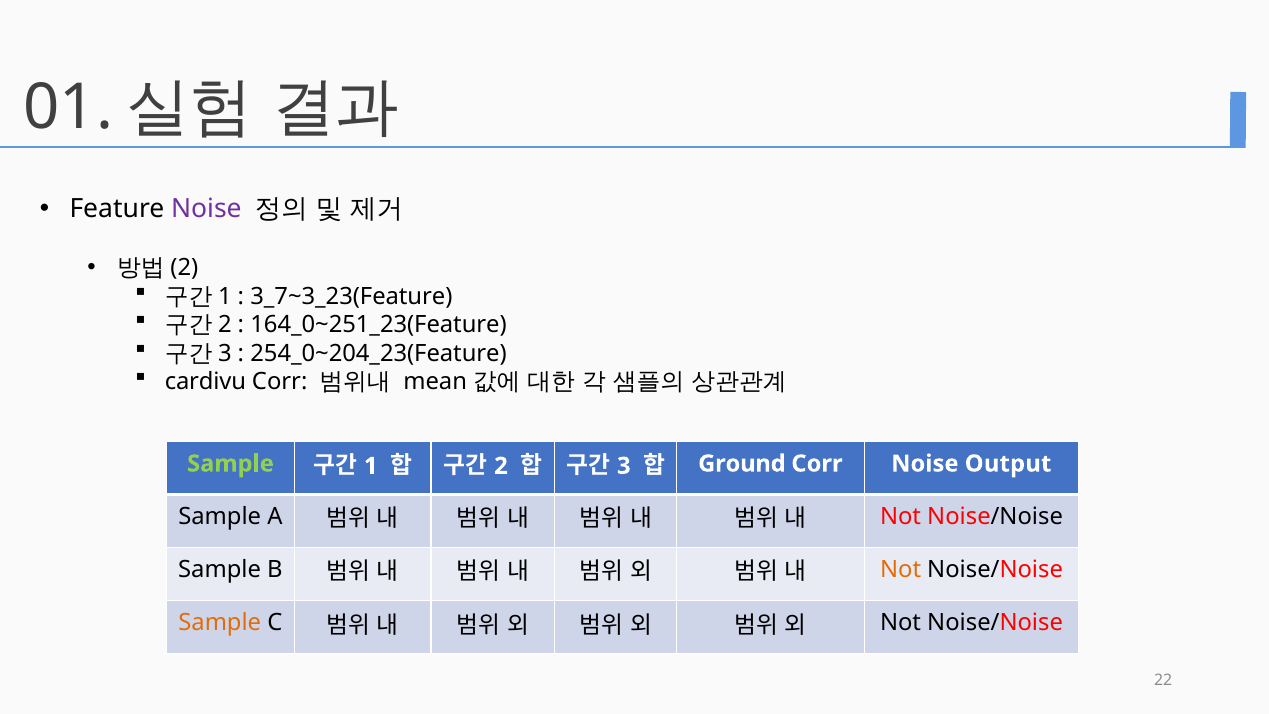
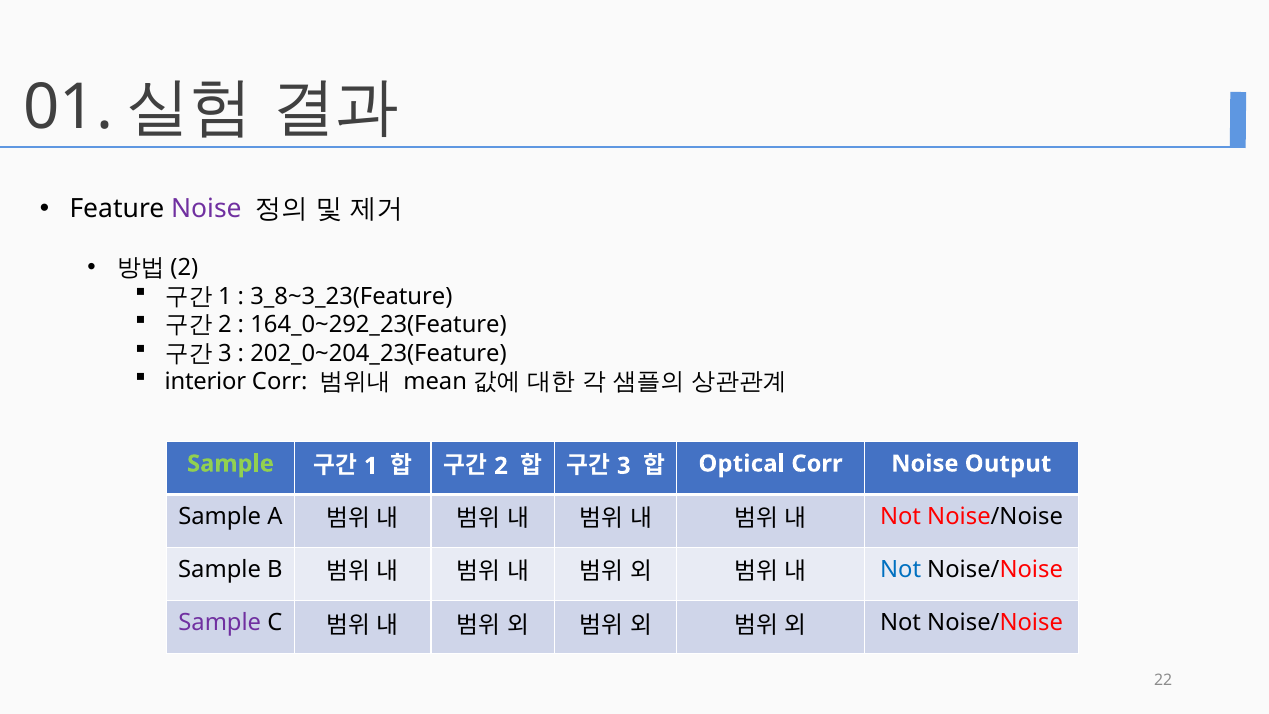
3_7~3_23(Feature: 3_7~3_23(Feature -> 3_8~3_23(Feature (351, 296)
164_0~251_23(Feature: 164_0~251_23(Feature -> 164_0~292_23(Feature (379, 325)
254_0~204_23(Feature: 254_0~204_23(Feature -> 202_0~204_23(Feature (379, 353)
cardivu: cardivu -> interior (205, 382)
Ground: Ground -> Optical (742, 464)
Not colour: orange -> blue (901, 570)
Sample colour: orange -> purple (220, 623)
